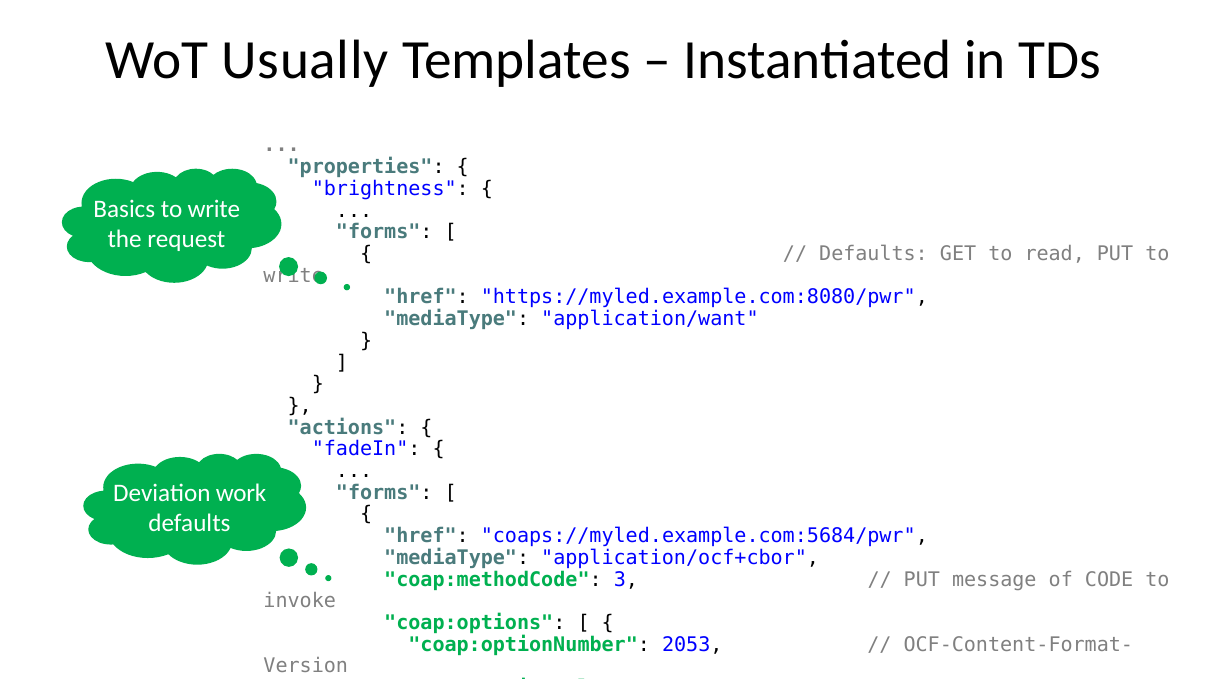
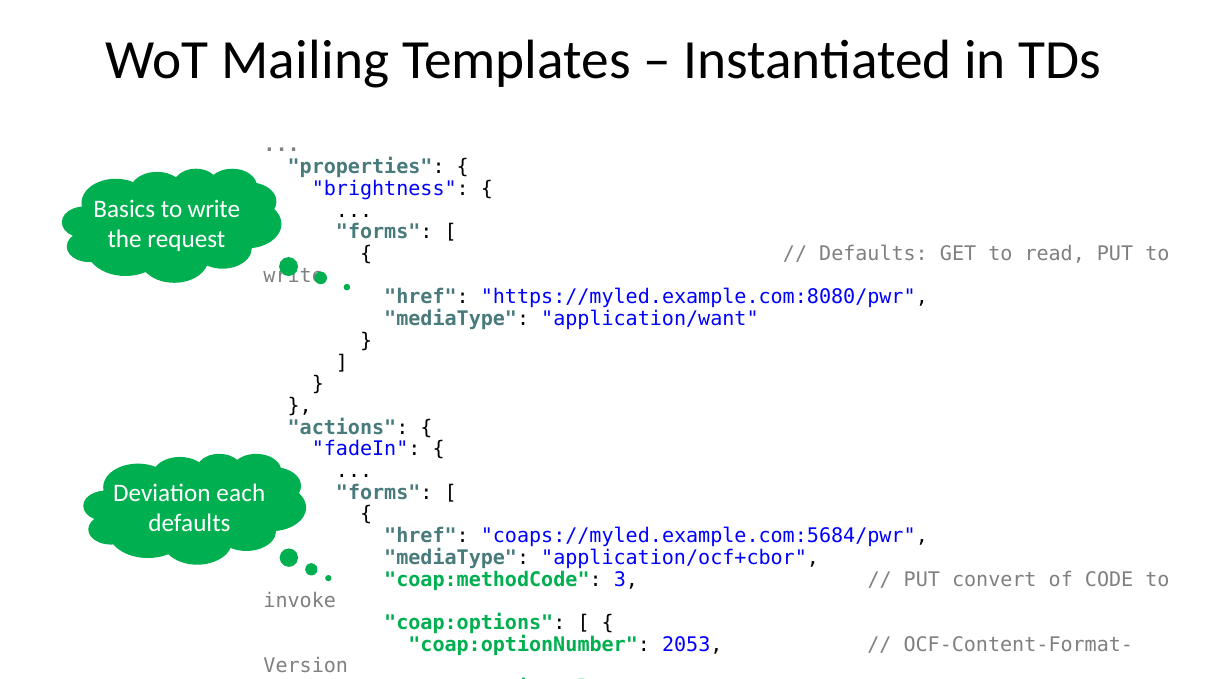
Usually: Usually -> Mailing (305, 60)
work: work -> each (241, 493)
message: message -> convert (994, 580)
